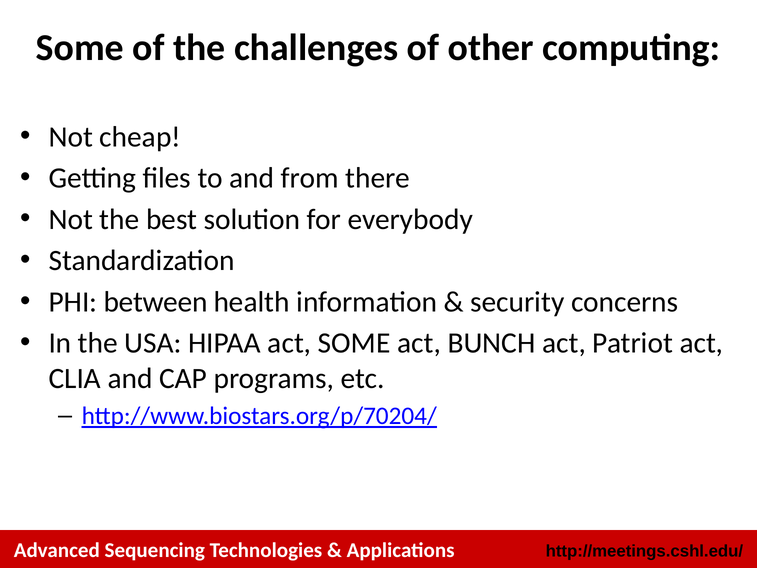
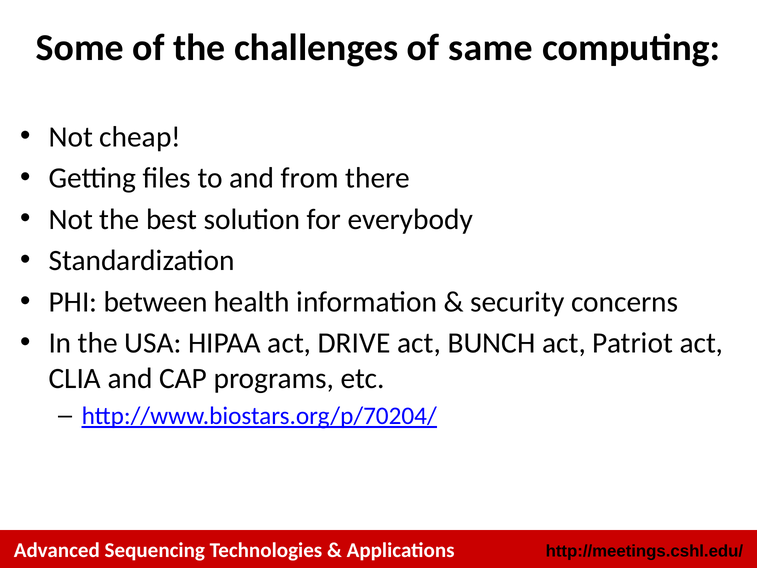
other: other -> same (491, 48)
act SOME: SOME -> DRIVE (354, 343)
